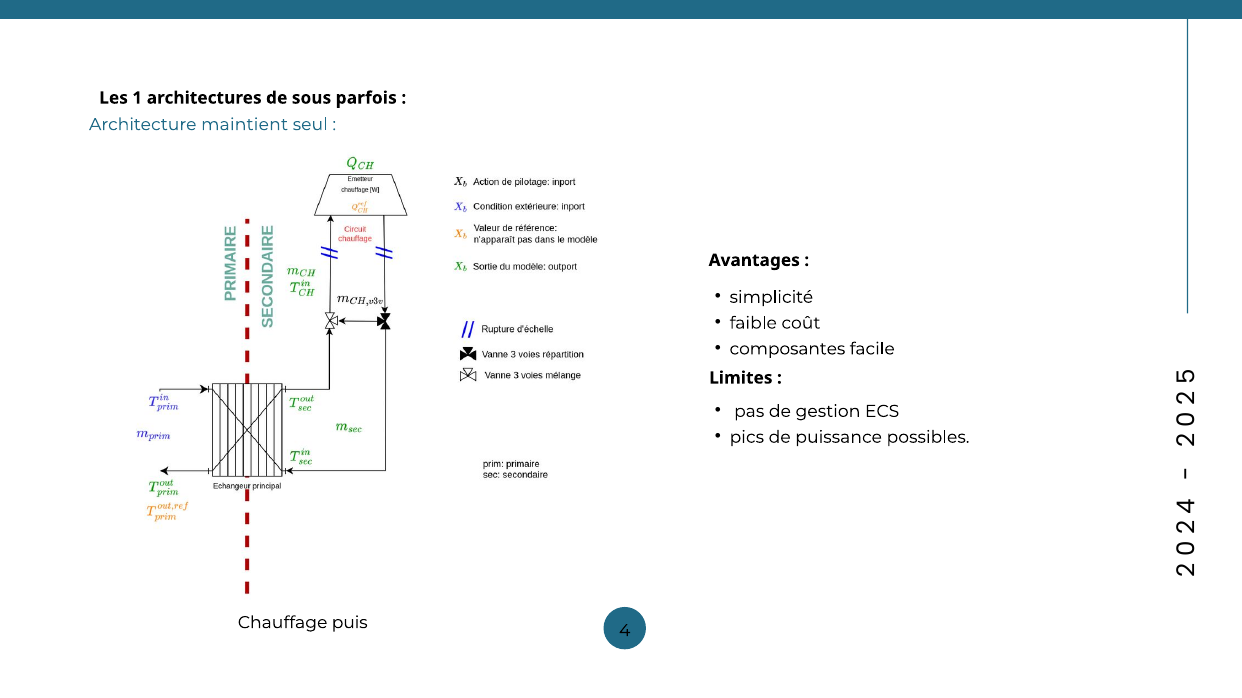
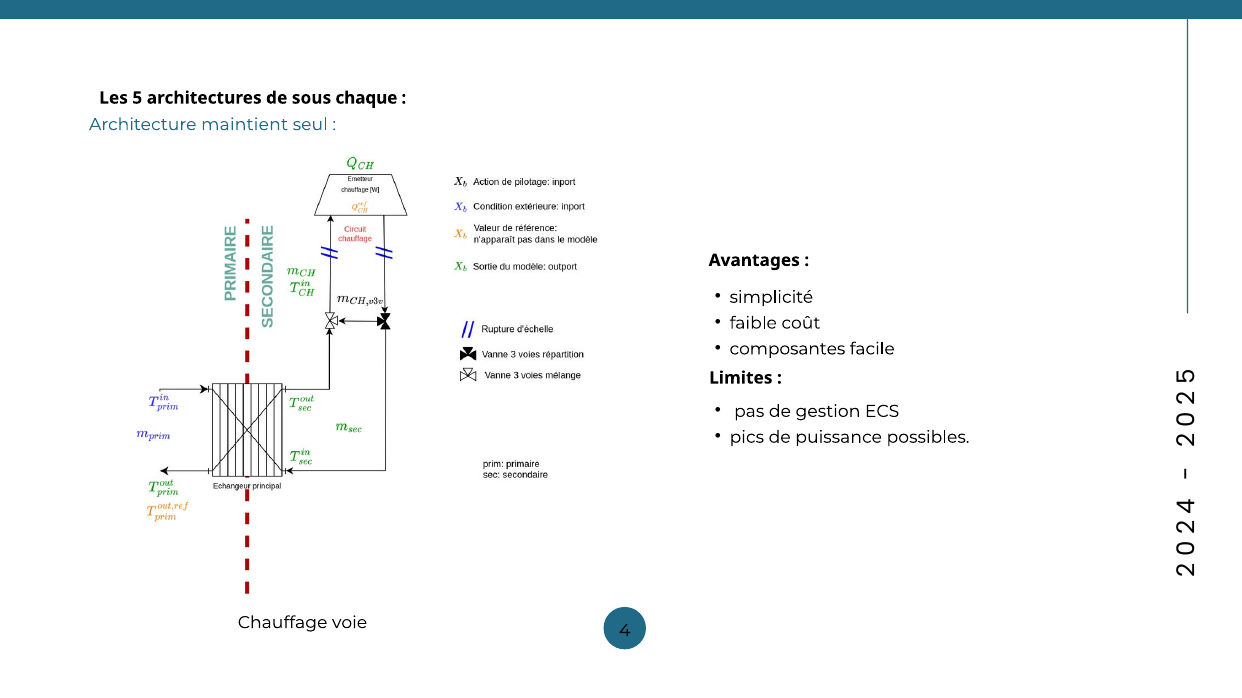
Les 1: 1 -> 5 (137, 98)
parfois: parfois -> chaque (366, 98)
puis: puis -> voie (350, 623)
